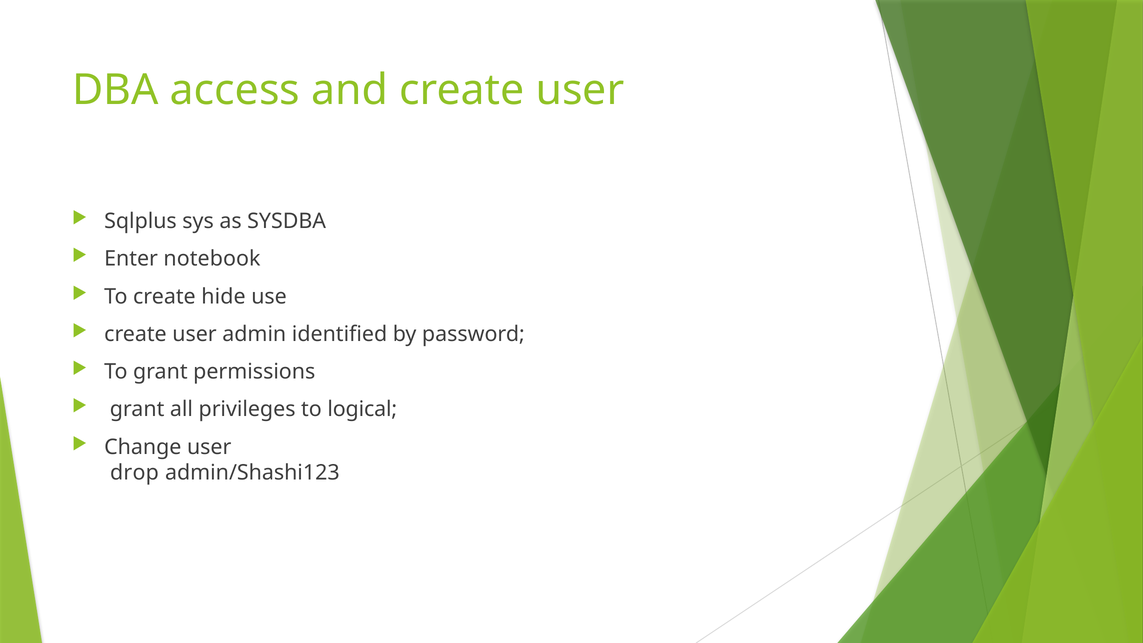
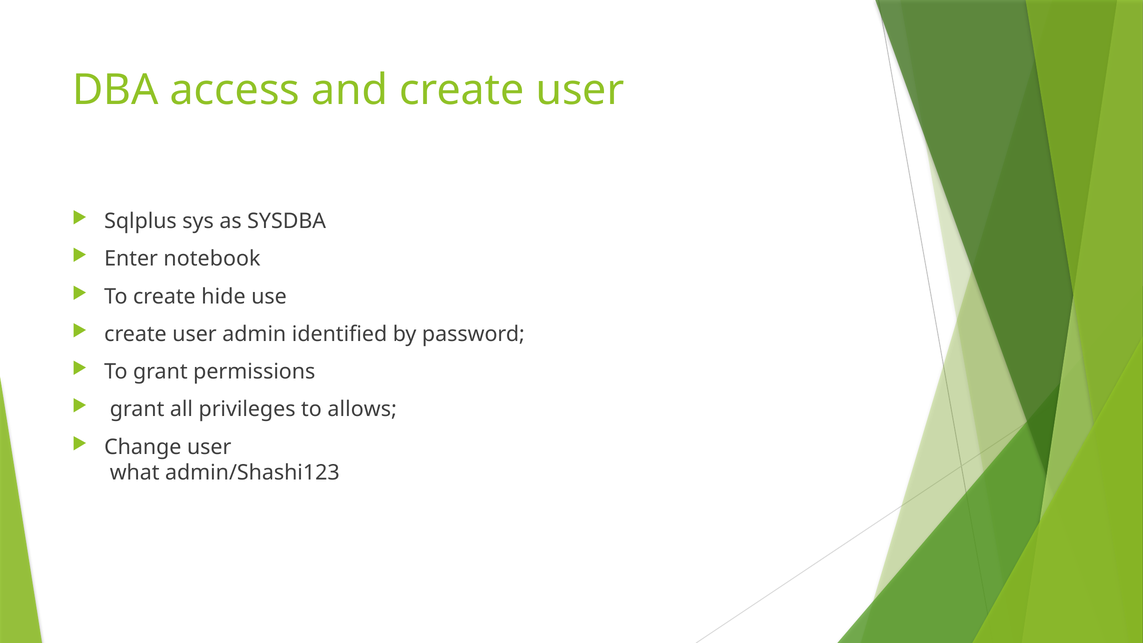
logical: logical -> allows (362, 409)
drop: drop -> what (135, 473)
